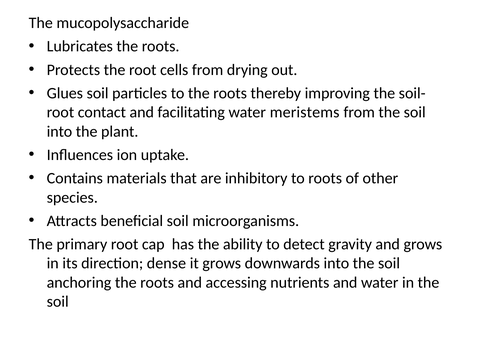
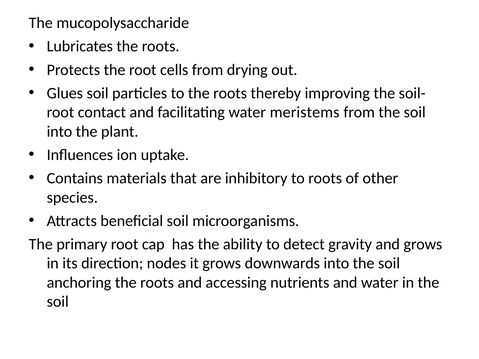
dense: dense -> nodes (166, 264)
